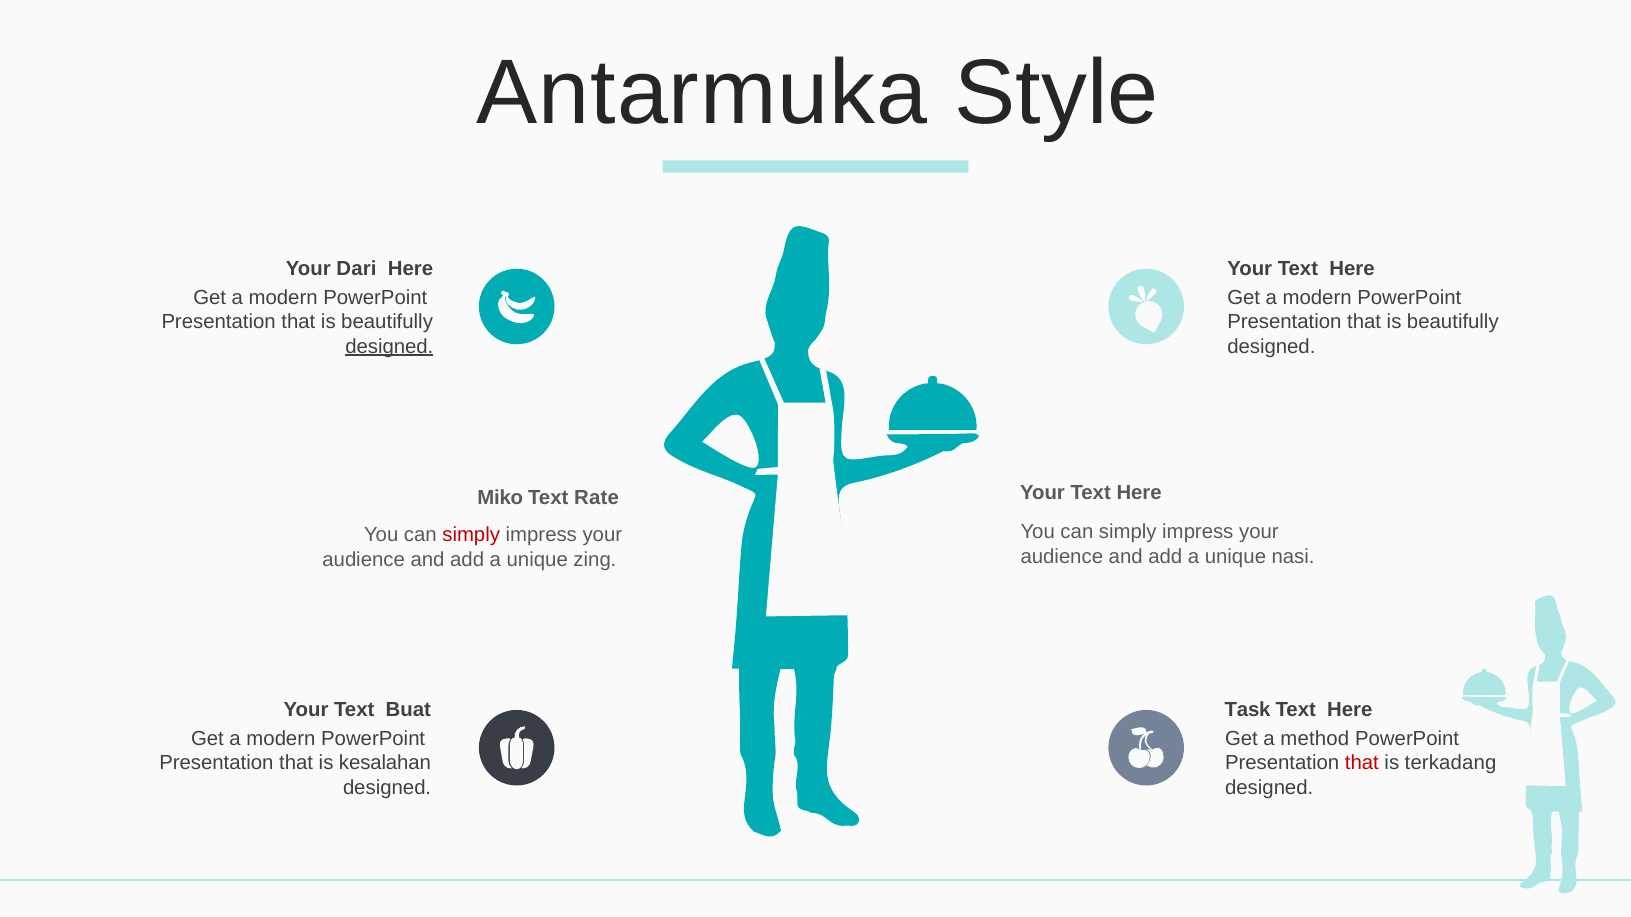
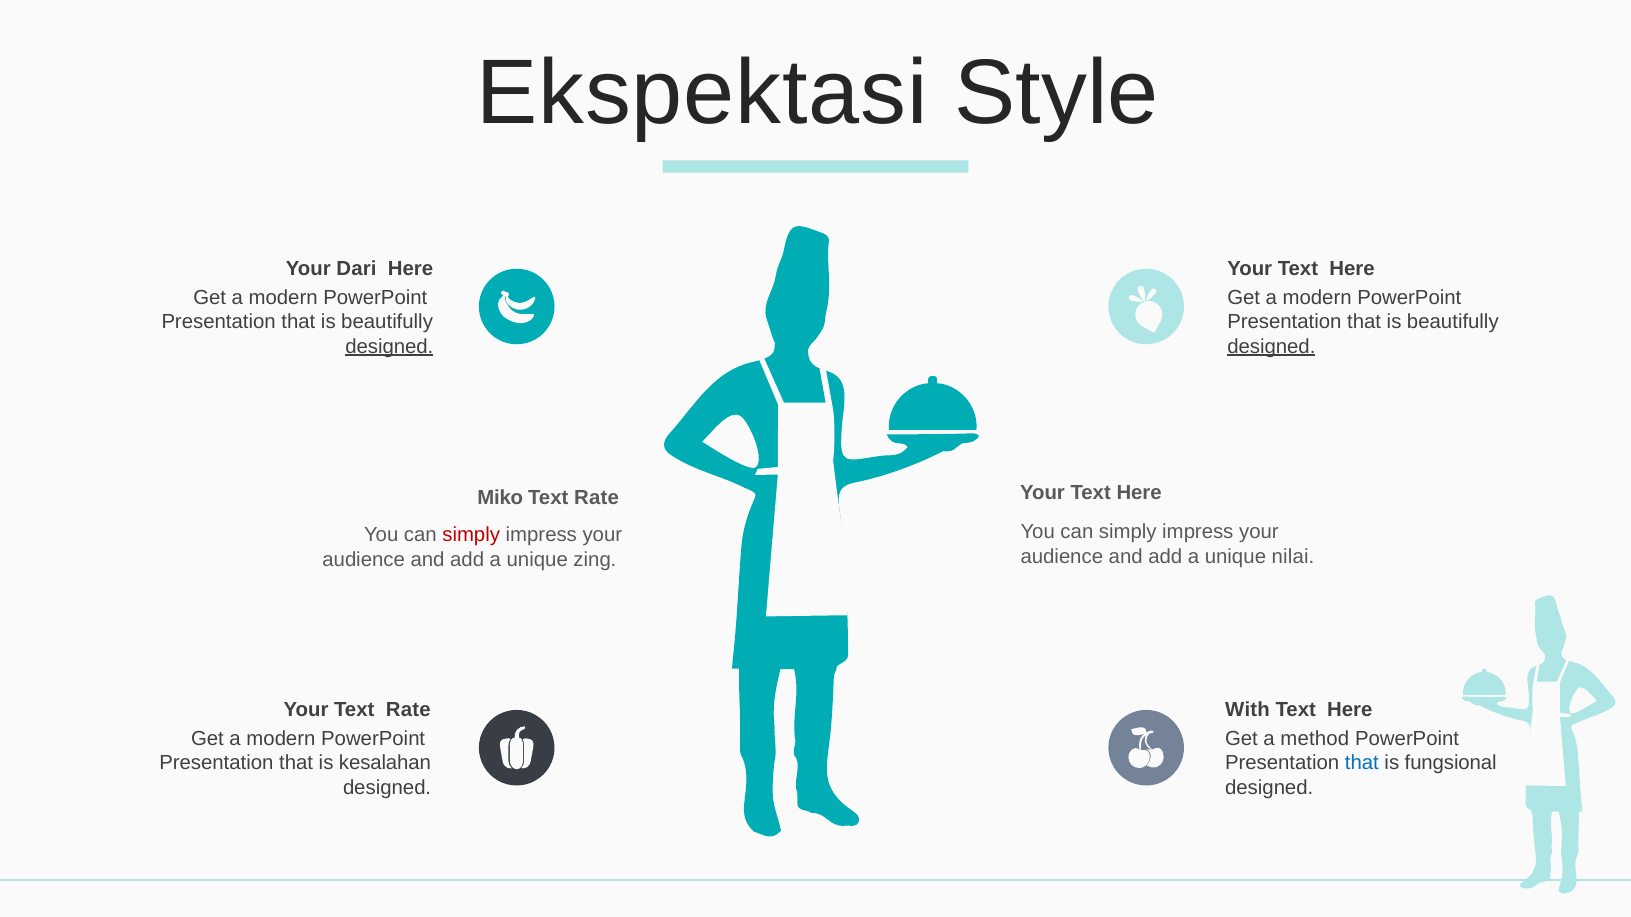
Antarmuka: Antarmuka -> Ekspektasi (702, 93)
designed underline: none -> present (1271, 346)
nasi: nasi -> nilai (1293, 557)
Your Text Buat: Buat -> Rate (408, 710)
Task: Task -> With (1247, 710)
that colour: red -> blue (1362, 763)
terkadang: terkadang -> fungsional (1451, 763)
